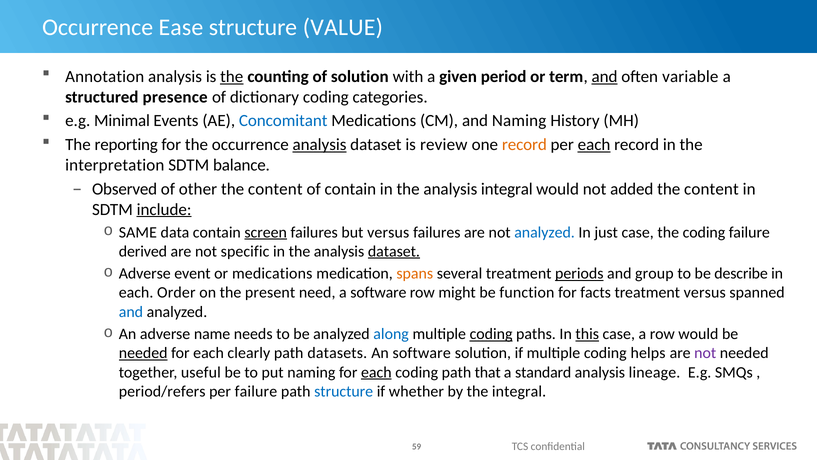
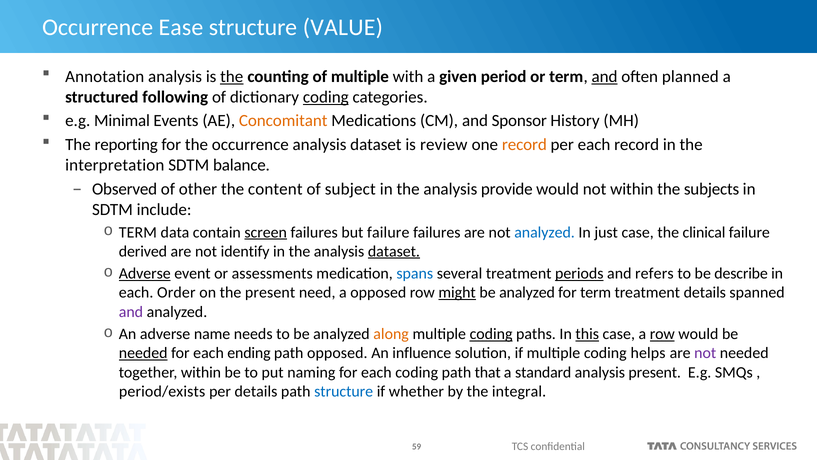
of solution: solution -> multiple (360, 76)
variable: variable -> planned (690, 76)
presence: presence -> following (175, 97)
coding underline: none -> present (326, 97)
Concomitant colour: blue -> orange (283, 121)
and Naming: Naming -> Sponsor (519, 121)
analysis underline: present -> none (320, 145)
each underline: present -> none (594, 145)
of contain: contain -> subject (350, 189)
analysis integral: integral -> provide (507, 189)
not added: added -> within (632, 189)
content: content -> subjects (712, 189)
include underline: present -> none (164, 209)
SAME: SAME -> TERM (138, 232)
but versus: versus -> failure (388, 232)
the coding: coding -> clinical (704, 232)
specific: specific -> identify (245, 251)
Adverse underline: none -> present (145, 273)
or medications: medications -> assessments (272, 273)
spans colour: orange -> blue (415, 273)
group: group -> refers (654, 273)
a software: software -> opposed (378, 292)
might underline: none -> present (457, 292)
function: function -> analyzed (527, 292)
for facts: facts -> term (596, 292)
treatment versus: versus -> details (705, 292)
and colour: blue -> purple (131, 312)
along colour: blue -> orange (391, 334)
row underline: none -> present (662, 334)
clearly: clearly -> ending (249, 353)
path datasets: datasets -> opposed (337, 353)
An software: software -> influence (422, 353)
together useful: useful -> within (201, 372)
each underline: present -> none (376, 372)
analysis lineage: lineage -> present (655, 372)
period/refers: period/refers -> period/exists (162, 391)
per failure: failure -> details (256, 391)
